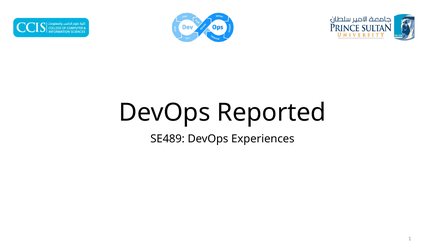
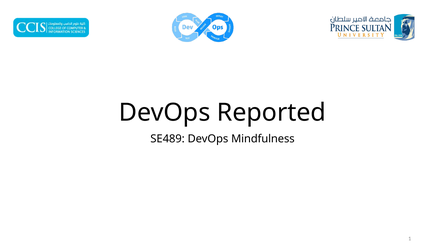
Experiences: Experiences -> Mindfulness (263, 139)
